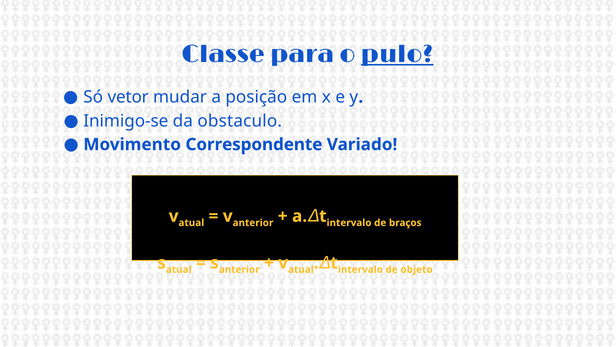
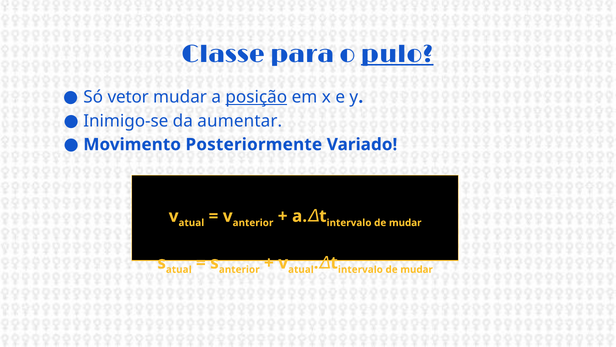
posição underline: none -> present (256, 97)
obstaculo: obstaculo -> aumentar (240, 121)
Correspondente: Correspondente -> Posteriormente (254, 144)
braços: braços -> mudar (405, 222)
objeto: objeto -> mudar (417, 269)
